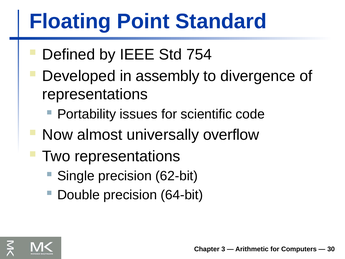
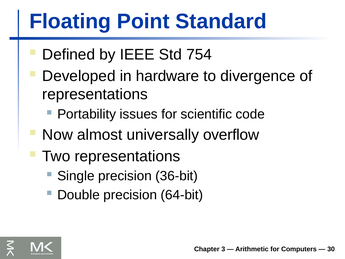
assembly: assembly -> hardware (168, 76)
62-bit: 62-bit -> 36-bit (177, 176)
